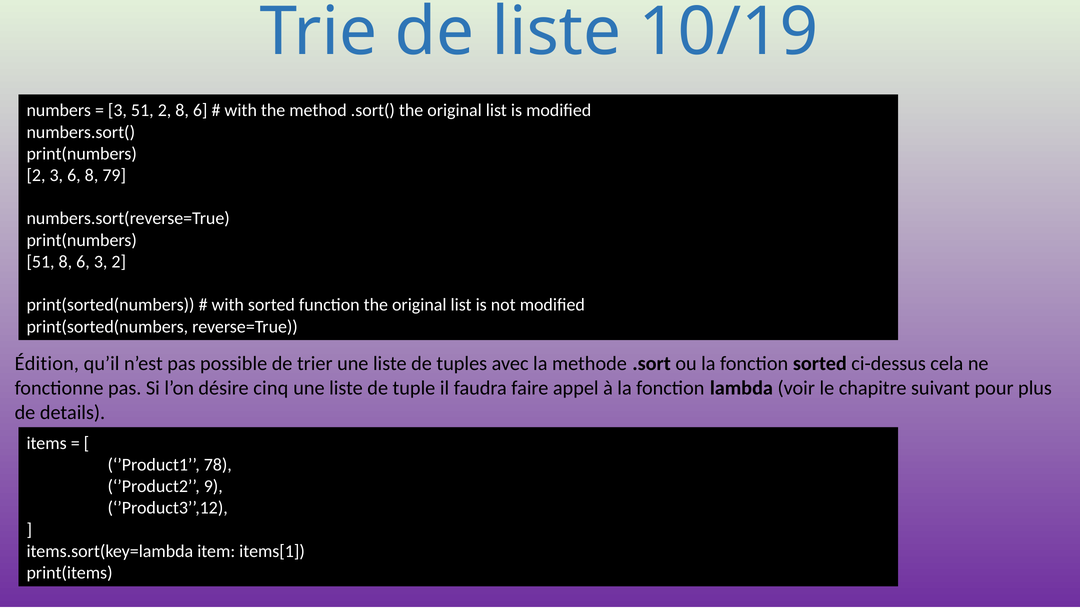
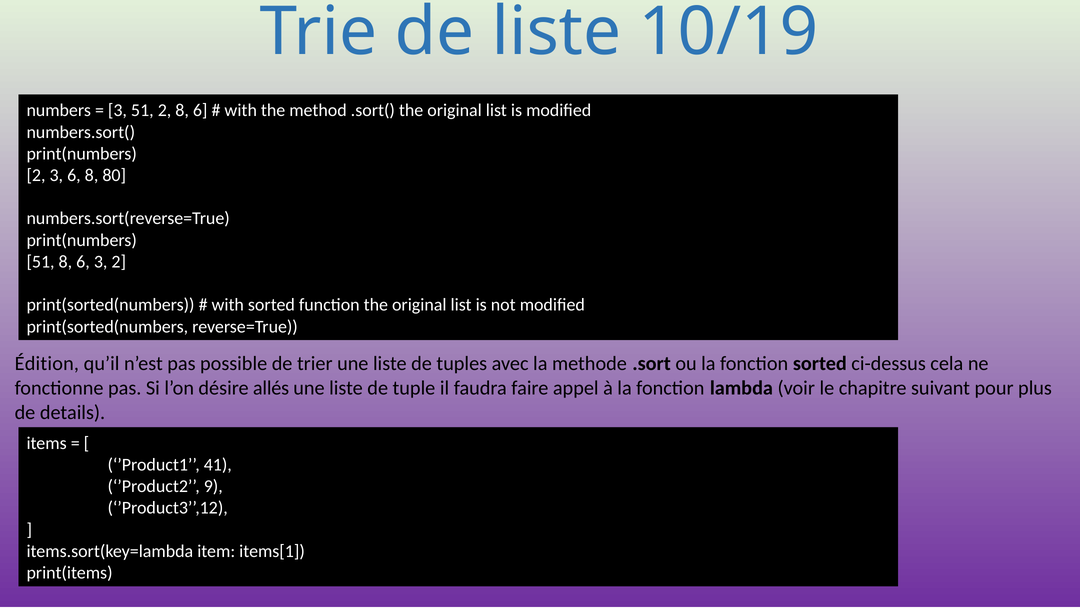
79: 79 -> 80 (114, 175)
cinq: cinq -> allés (271, 388)
78: 78 -> 41 (218, 464)
